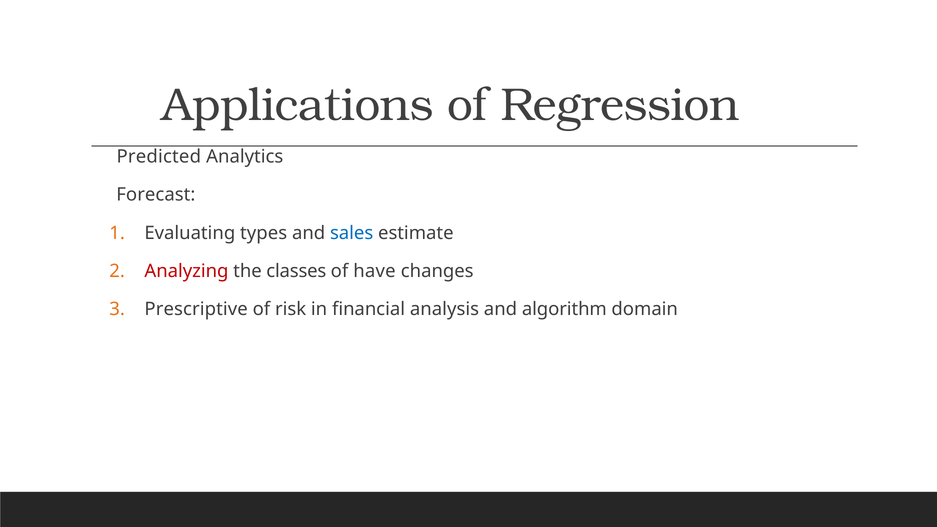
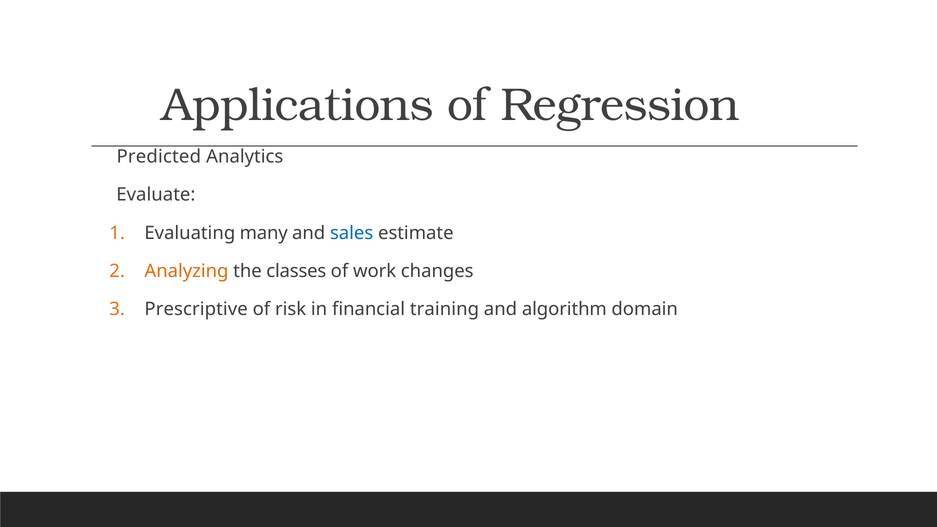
Forecast: Forecast -> Evaluate (156, 195)
types: types -> many (264, 233)
Analyzing colour: red -> orange (186, 271)
have: have -> work (375, 271)
analysis: analysis -> training (444, 309)
